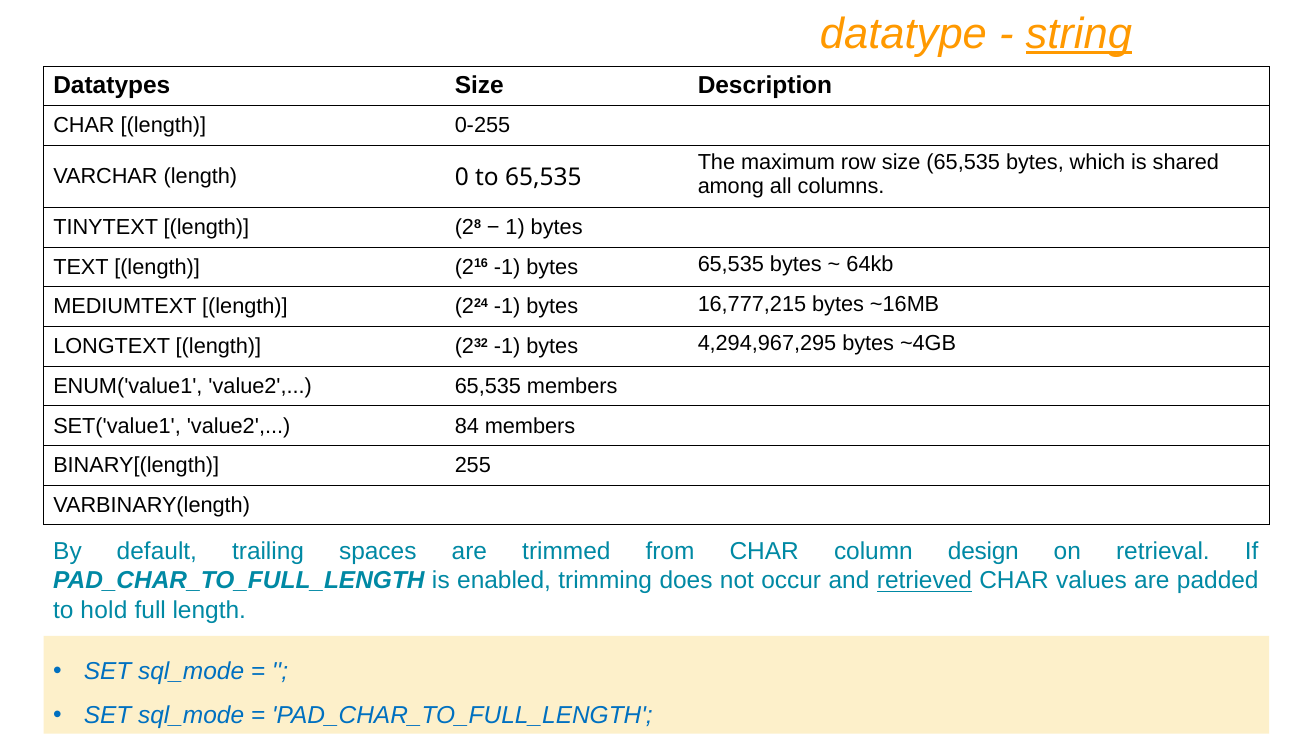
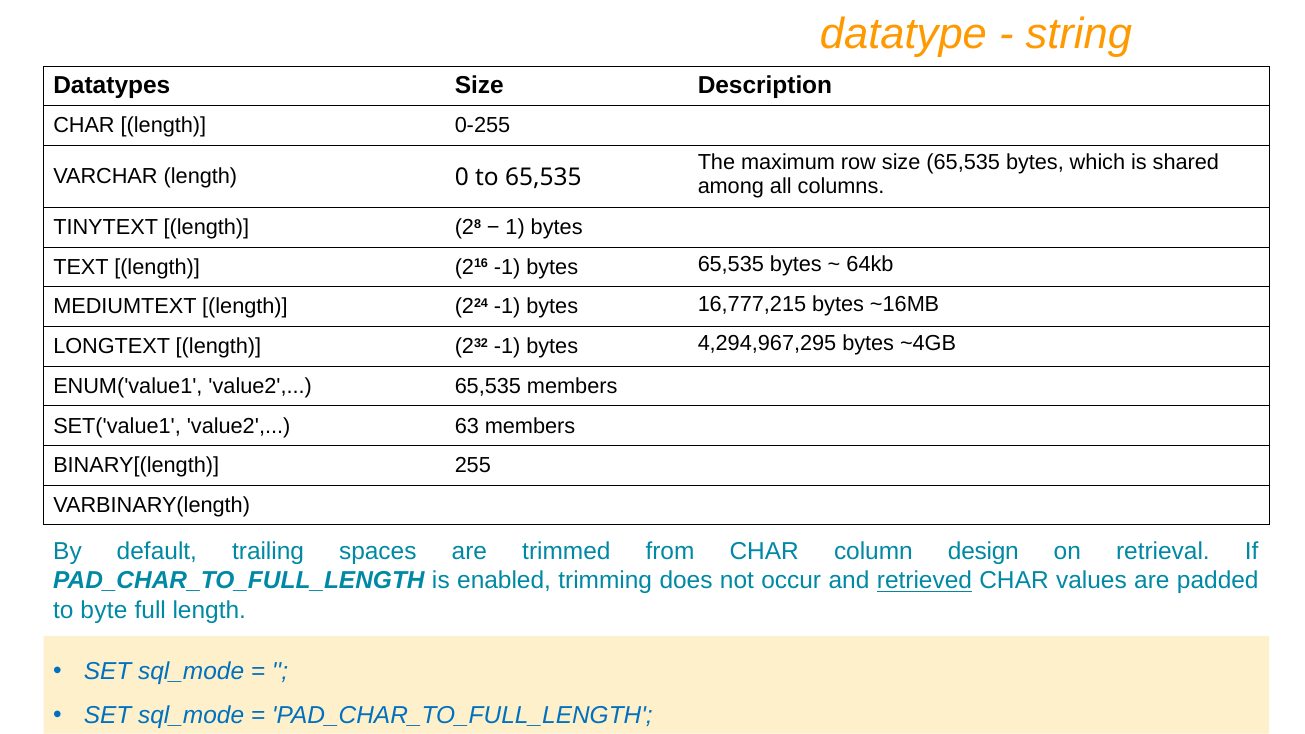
string underline: present -> none (1079, 34)
84: 84 -> 63 (467, 426)
hold: hold -> byte (104, 610)
